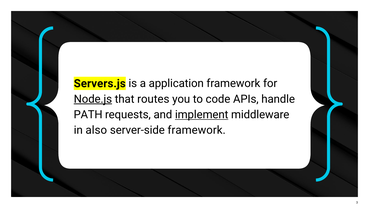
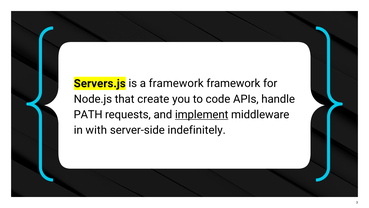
a application: application -> framework (176, 83)
Node.js underline: present -> none (93, 99)
routes: routes -> create (153, 99)
also: also -> with (96, 130)
server-side framework: framework -> indefinitely (197, 130)
